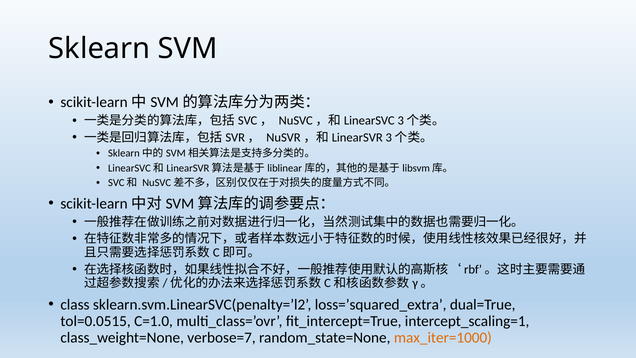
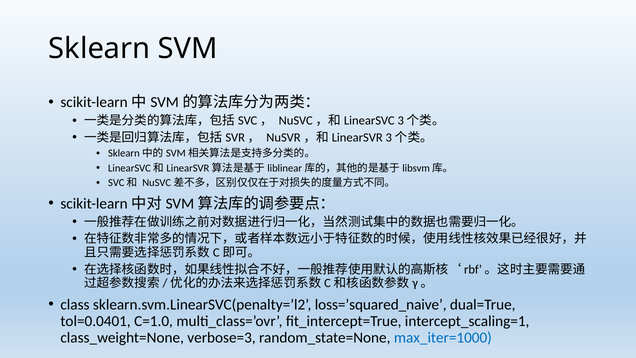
loss=’squared_extra: loss=’squared_extra -> loss=’squared_naive (381, 304)
tol=0.0515: tol=0.0515 -> tol=0.0401 (96, 321)
verbose=7: verbose=7 -> verbose=3 (222, 337)
max_iter=1000 colour: orange -> blue (443, 337)
